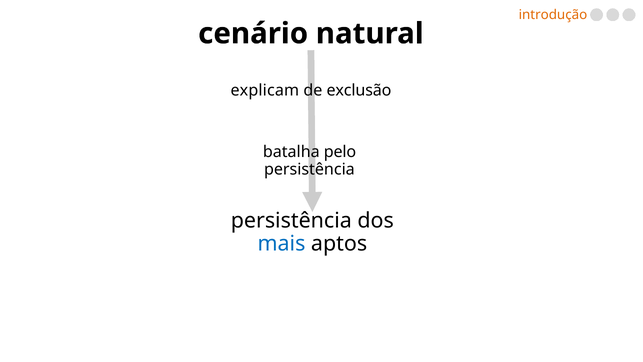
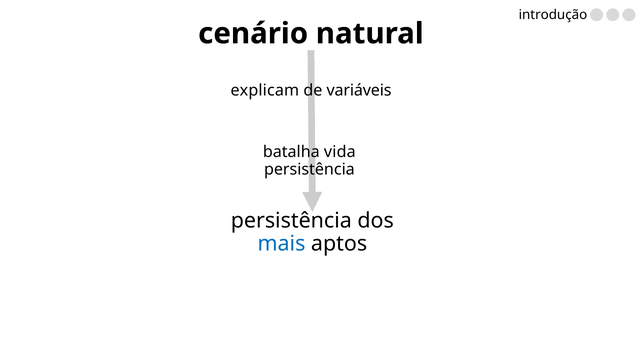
introdução colour: orange -> black (553, 15)
exclusão: exclusão -> variáveis (359, 91)
pelo: pelo -> vida (340, 152)
